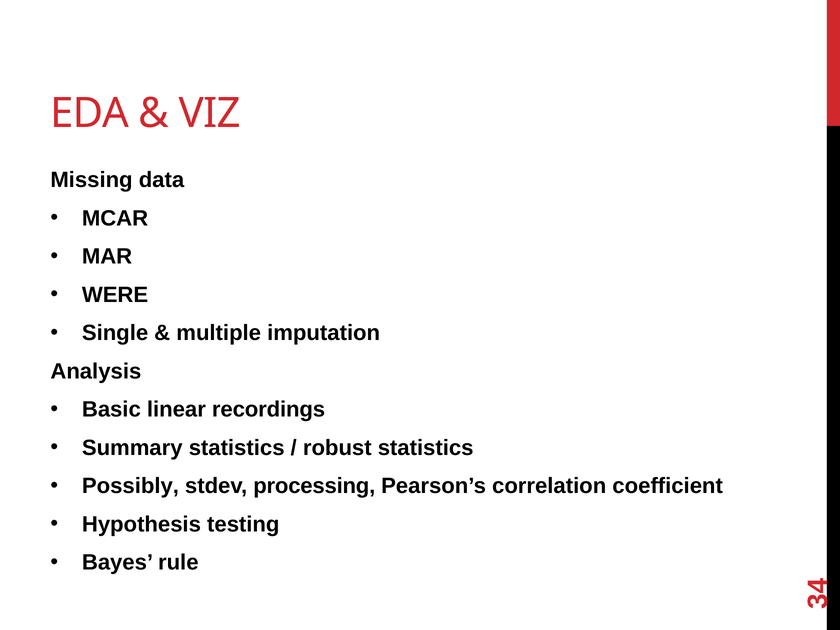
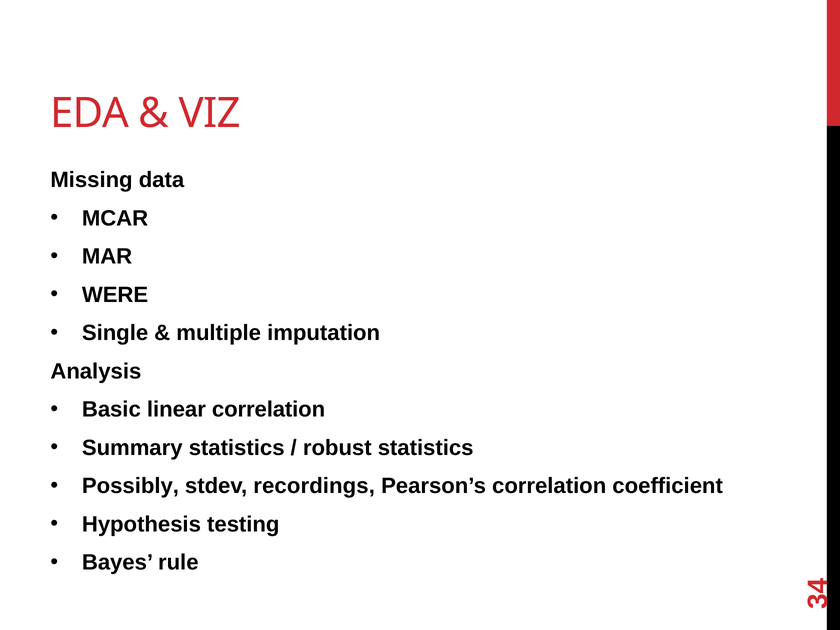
linear recordings: recordings -> correlation (269, 410)
processing: processing -> recordings (314, 486)
